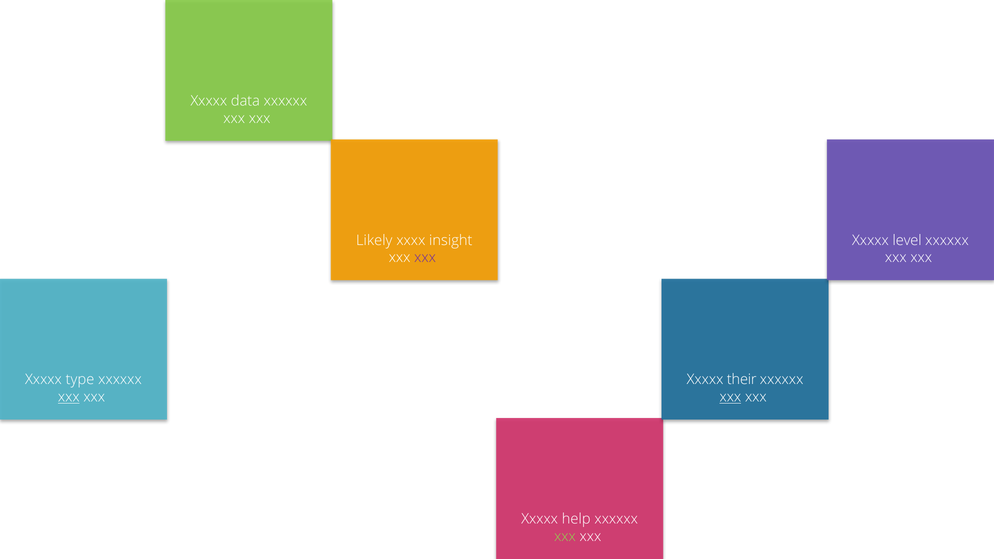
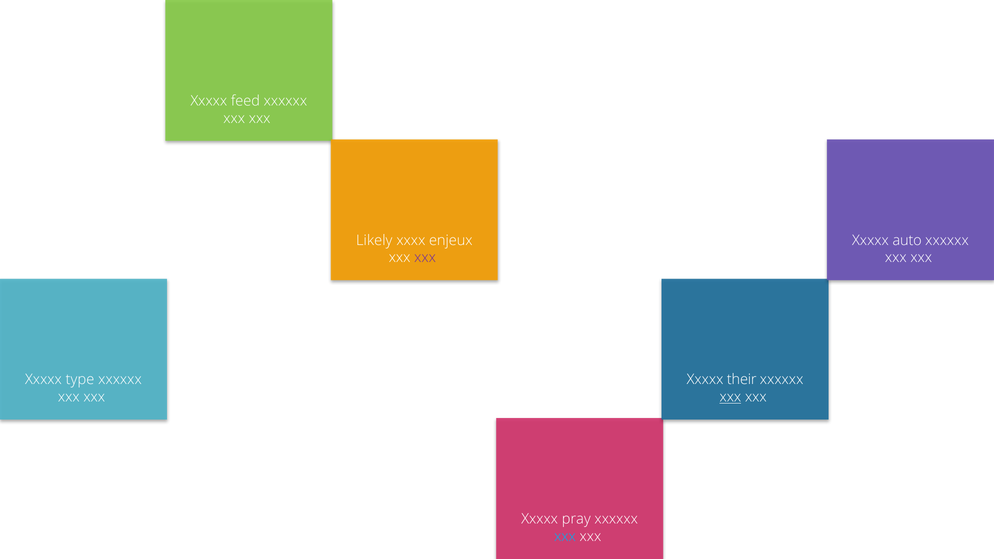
data: data -> feed (245, 101)
insight: insight -> enjeux (451, 240)
level: level -> auto (907, 240)
xxx underline: present -> none (69, 397)
help: help -> pray (576, 519)
xxx colour: light green -> light blue (565, 537)
